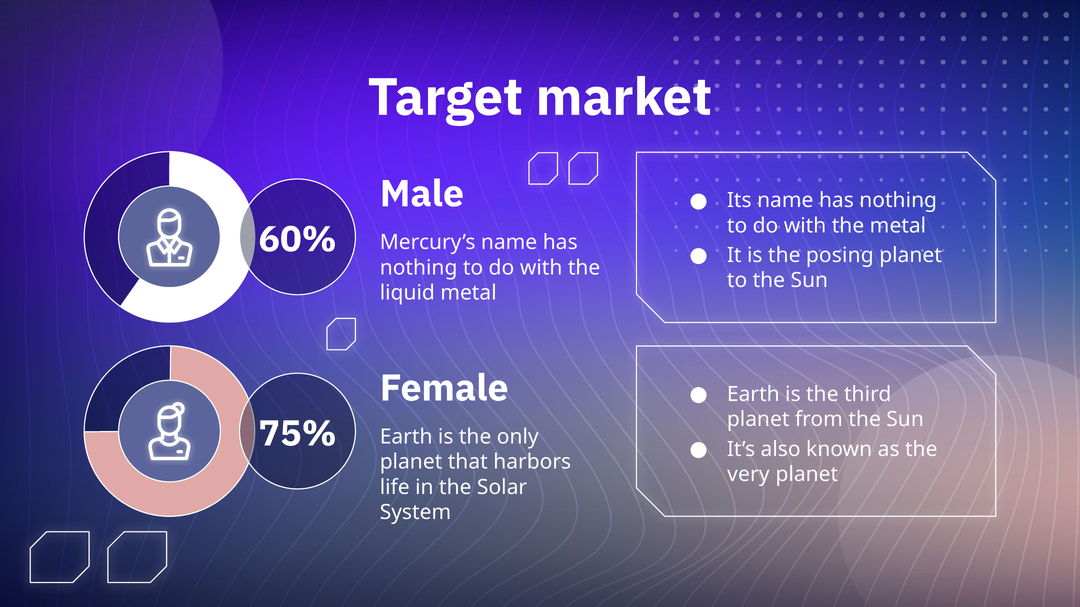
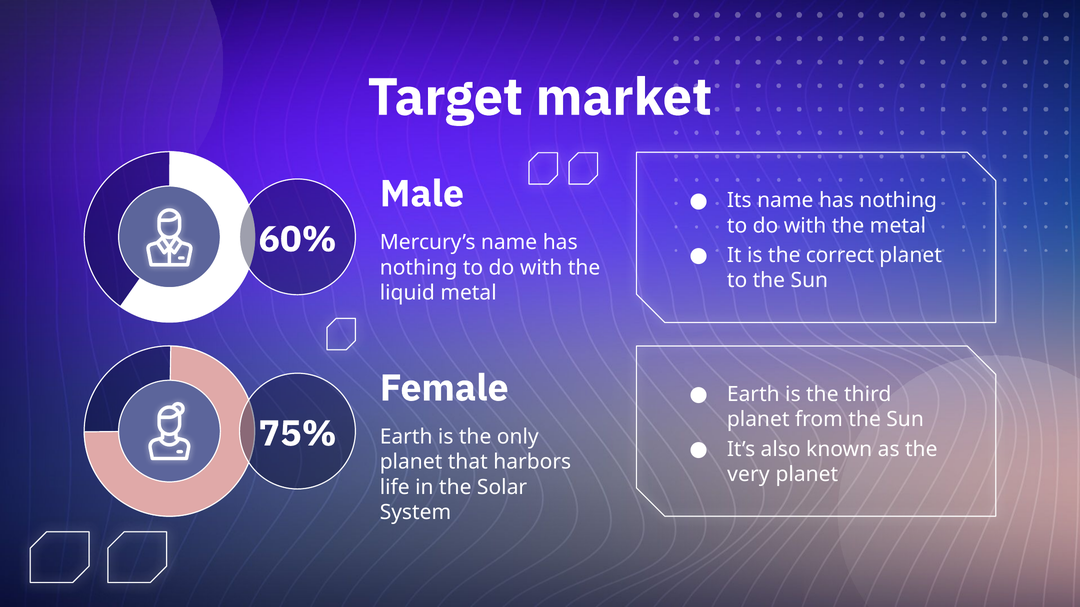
posing: posing -> correct (840, 256)
